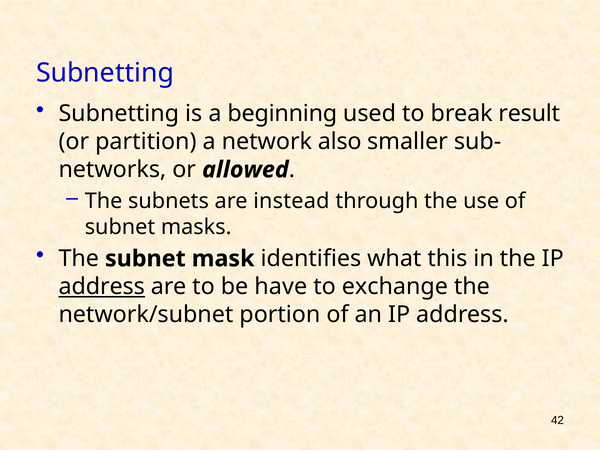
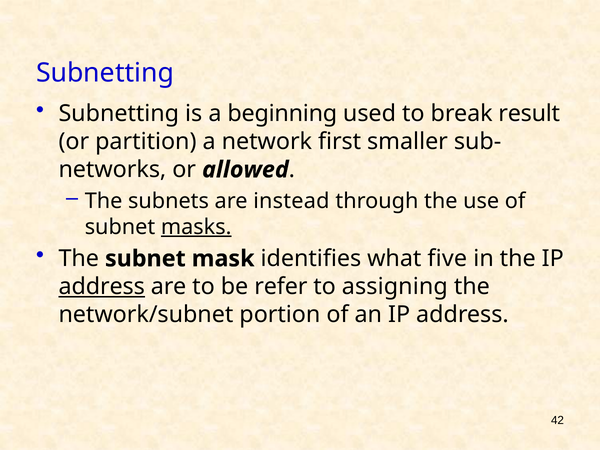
also: also -> first (340, 142)
masks underline: none -> present (196, 227)
this: this -> five (447, 259)
have: have -> refer (281, 287)
exchange: exchange -> assigning (395, 287)
